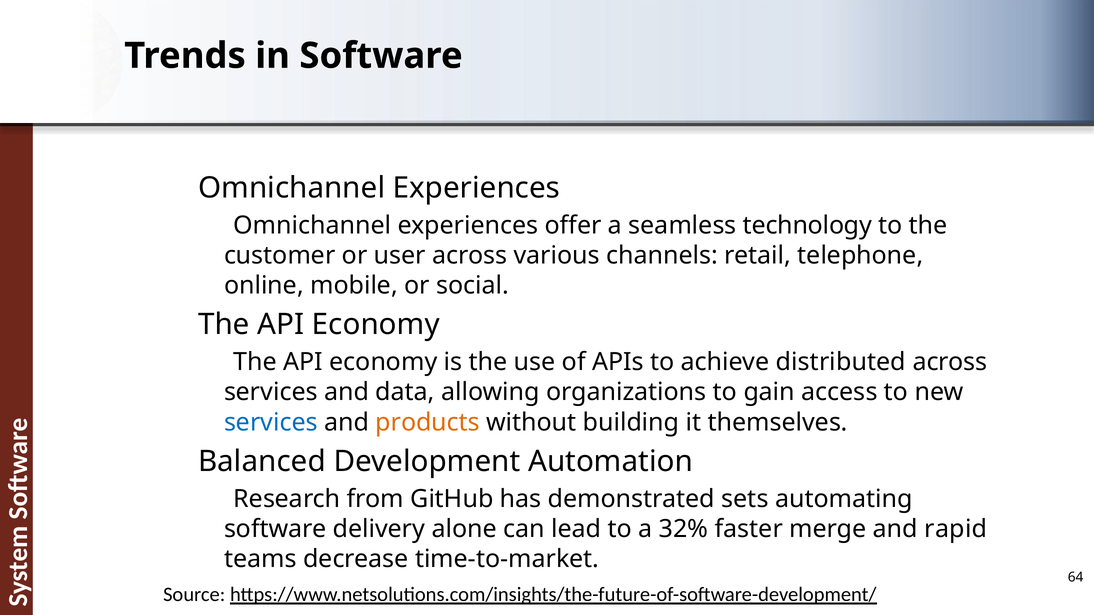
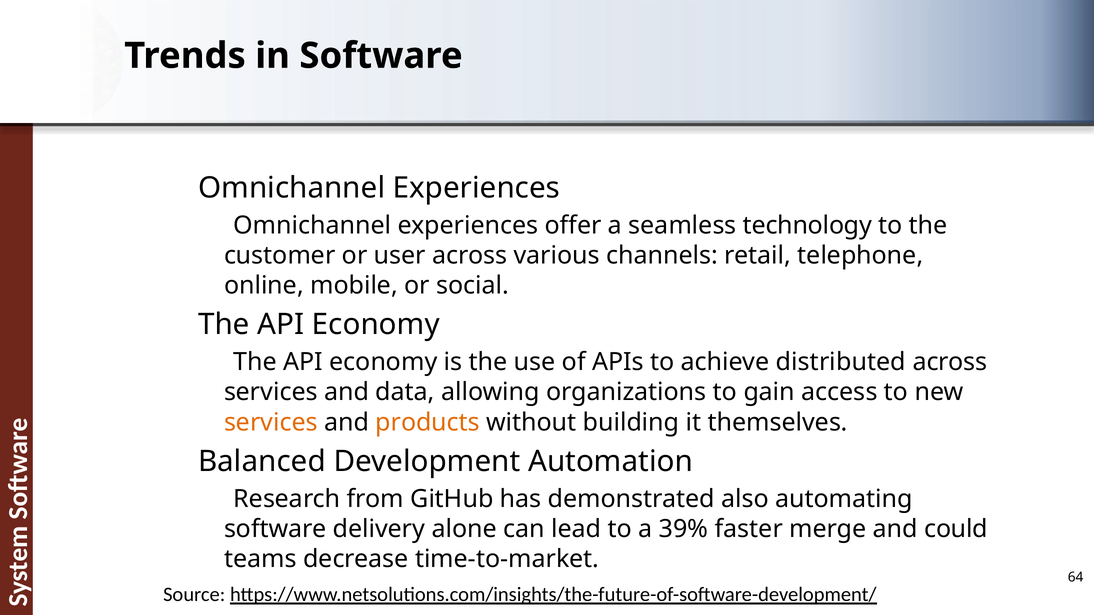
services colour: blue -> orange (271, 423)
sets: sets -> also (745, 499)
32%: 32% -> 39% (684, 529)
rapid: rapid -> could (956, 529)
